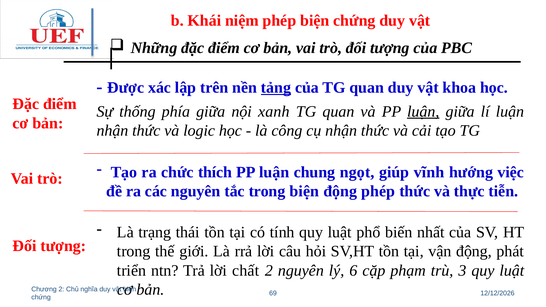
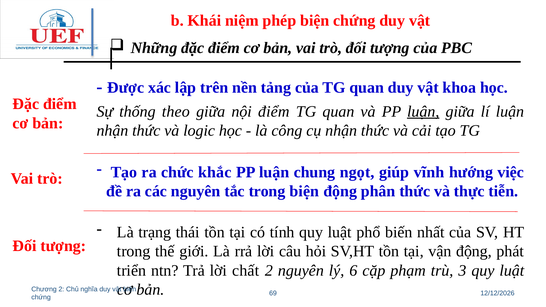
tảng underline: present -> none (276, 88)
phía: phía -> theo (176, 111)
nội xanh: xanh -> điểm (274, 111)
thích: thích -> khắc (215, 172)
động phép: phép -> phân (378, 191)
